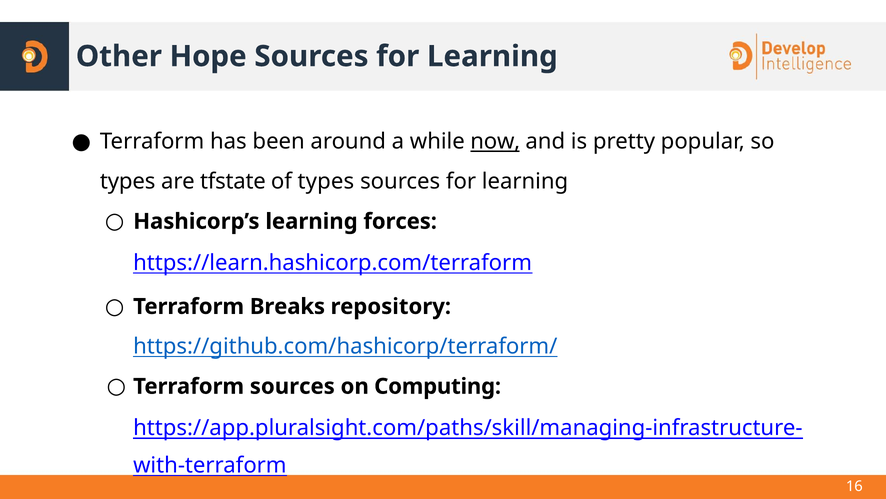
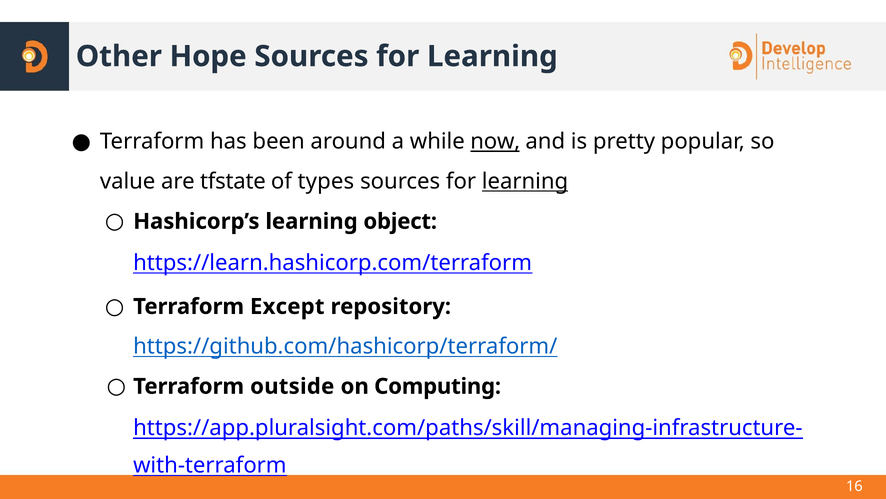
types: types -> value (128, 181)
learning underline: none -> present (525, 181)
forces: forces -> object (400, 221)
Breaks: Breaks -> Except (287, 306)
Terraform sources: sources -> outside (292, 386)
